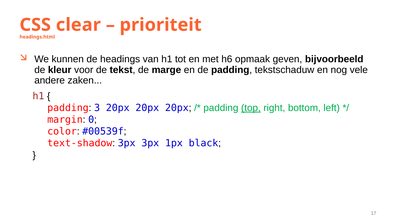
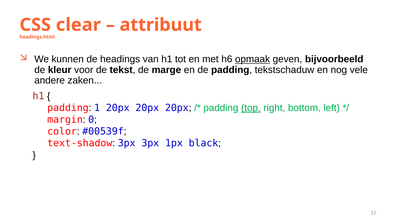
prioriteit: prioriteit -> attribuut (161, 25)
opmaak underline: none -> present (253, 59)
3: 3 -> 1 (97, 108)
